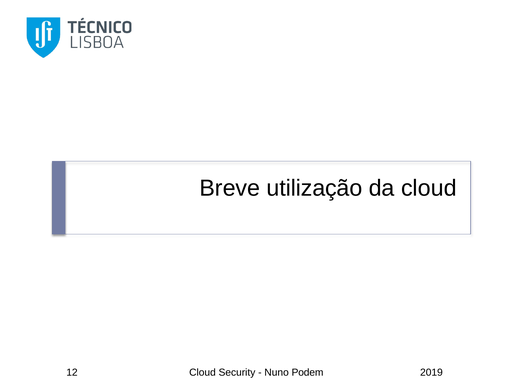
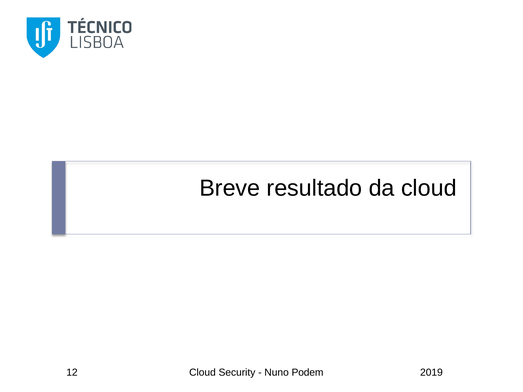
utilização: utilização -> resultado (314, 188)
